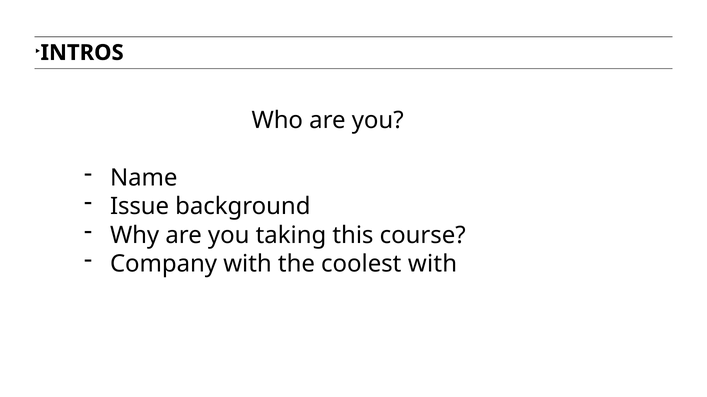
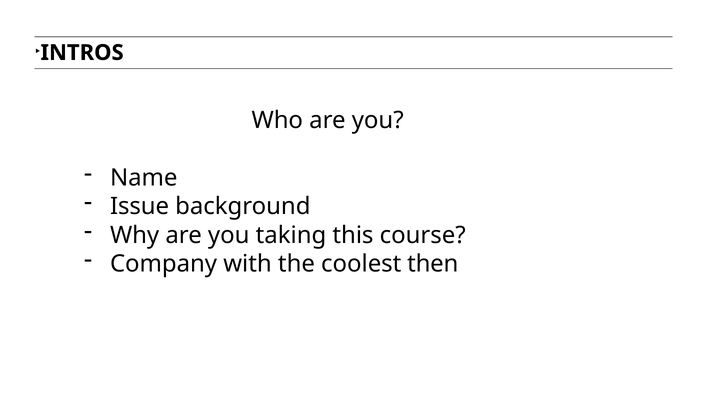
coolest with: with -> then (433, 264)
